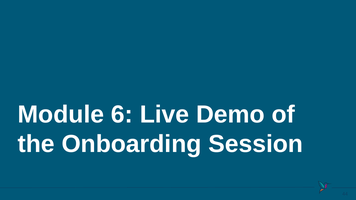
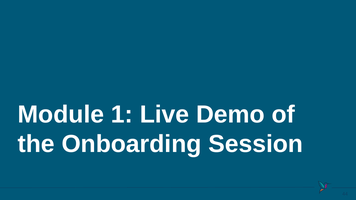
6: 6 -> 1 (122, 115)
